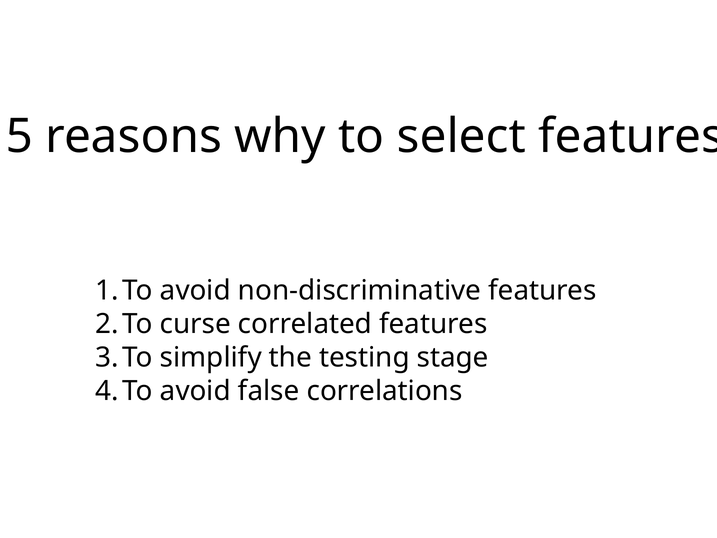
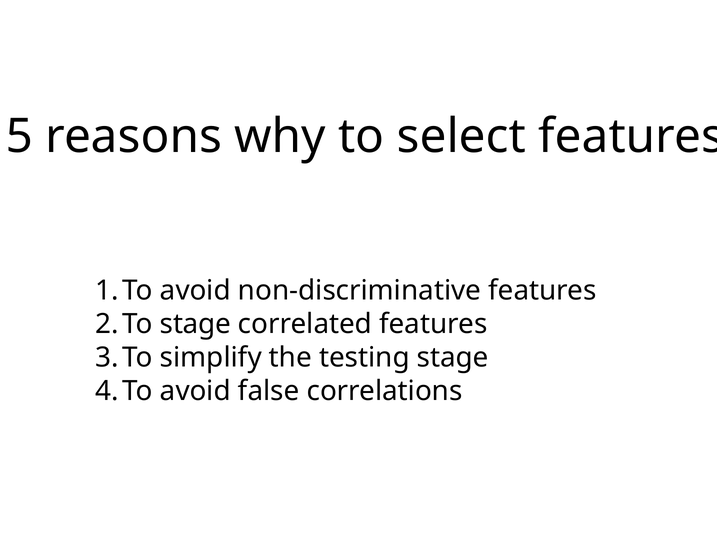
curse: curse -> stage (195, 324)
